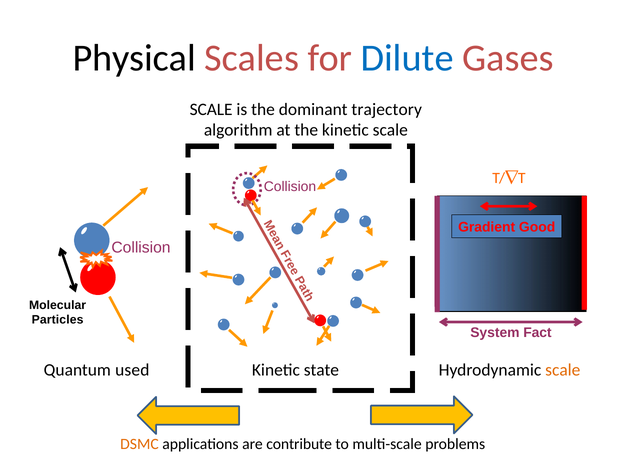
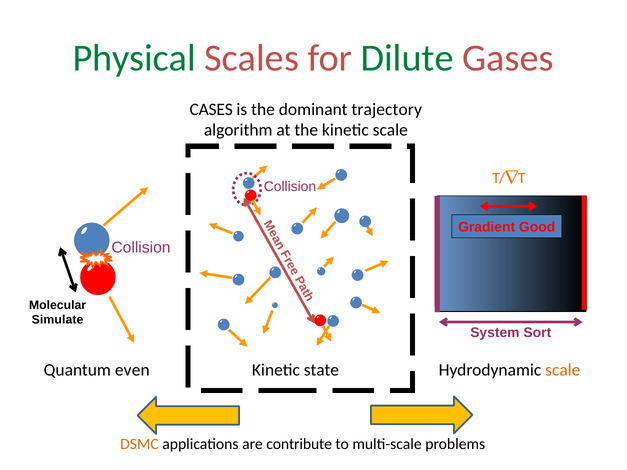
Physical colour: black -> green (134, 58)
Dilute colour: blue -> green (407, 58)
SCALE: SCALE -> CASES (211, 109)
Particles: Particles -> Simulate (58, 320)
Fact: Fact -> Sort (537, 333)
used: used -> even (132, 370)
